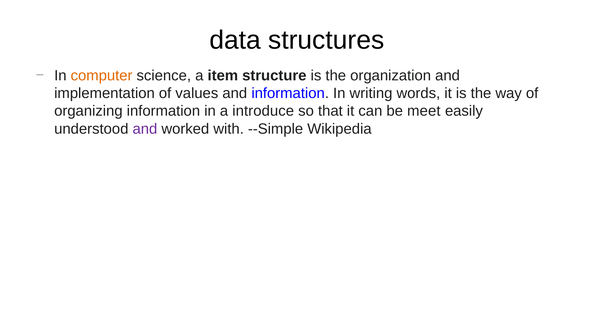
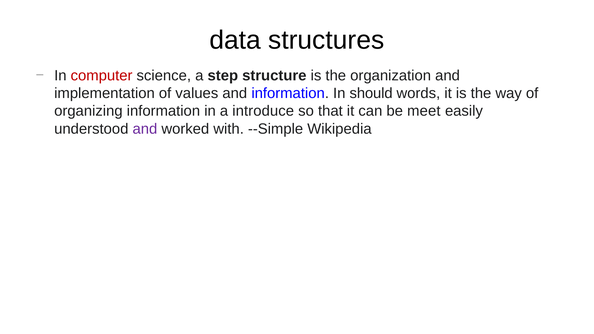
computer colour: orange -> red (102, 76)
item: item -> step (223, 76)
writing: writing -> should (371, 93)
